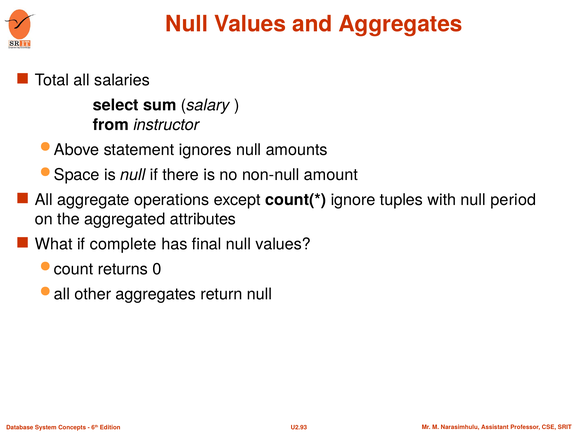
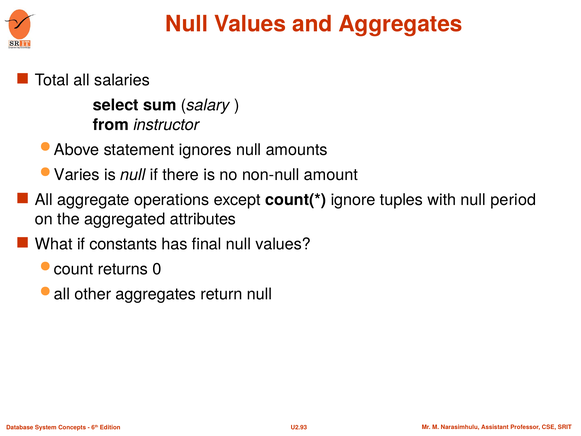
Space: Space -> Varies (77, 175)
complete: complete -> constants (123, 244)
